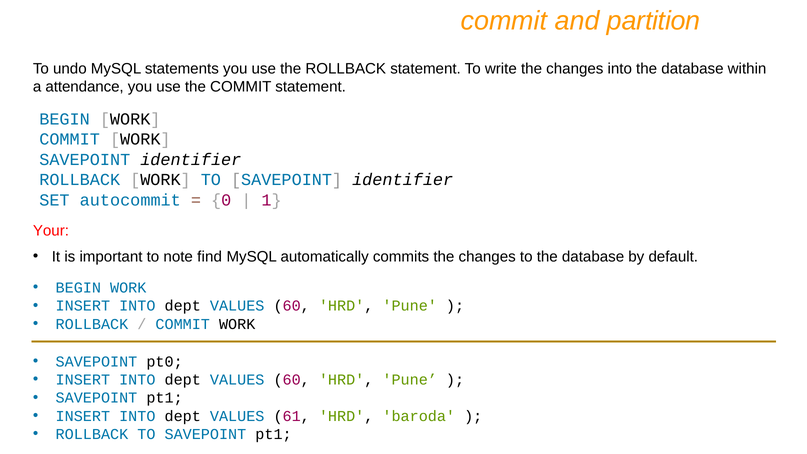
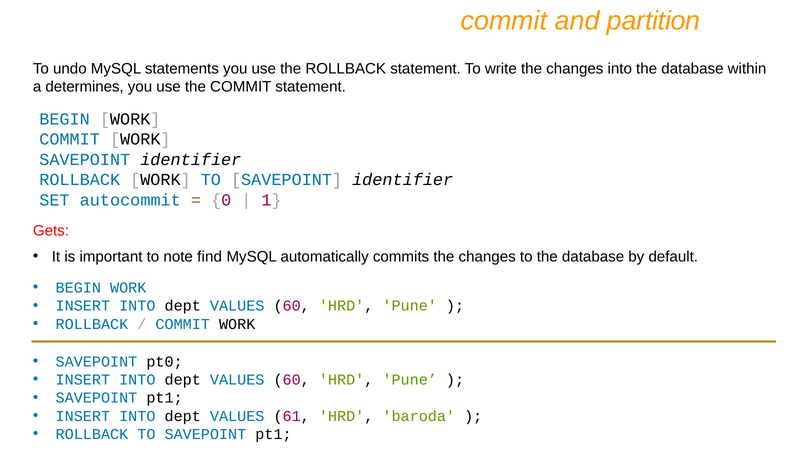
attendance: attendance -> determines (85, 87)
Your: Your -> Gets (51, 231)
